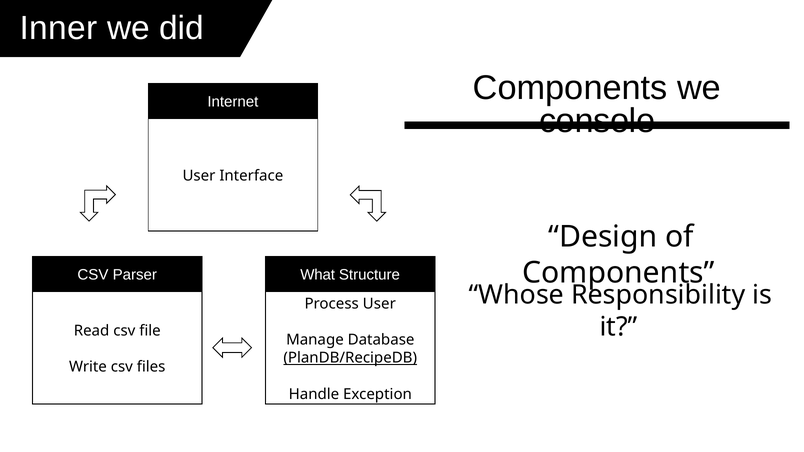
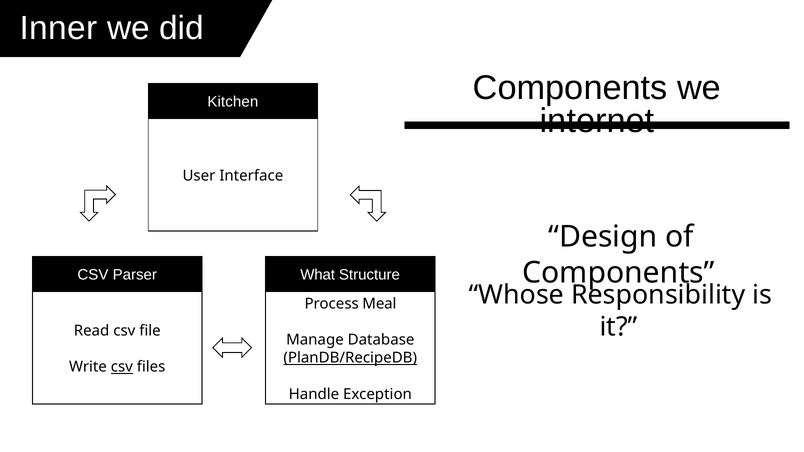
Internet: Internet -> Kitchen (233, 102)
console: console -> internet (597, 121)
Process User: User -> Meal (379, 304)
csv underline: none -> present (122, 367)
